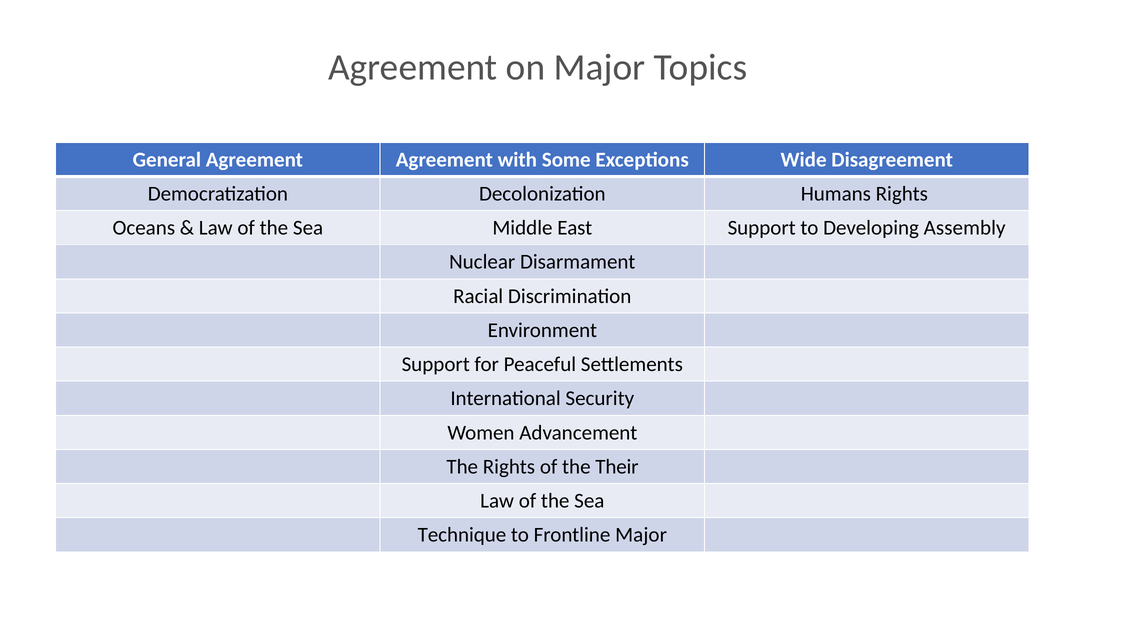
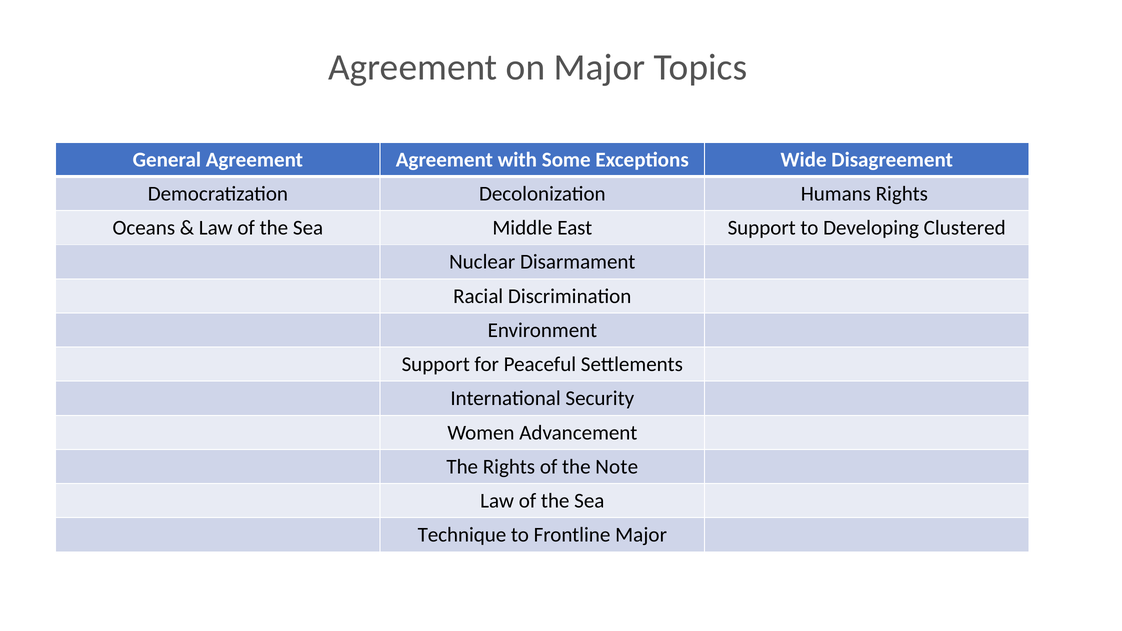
Assembly: Assembly -> Clustered (965, 228)
Their: Their -> Note (617, 467)
